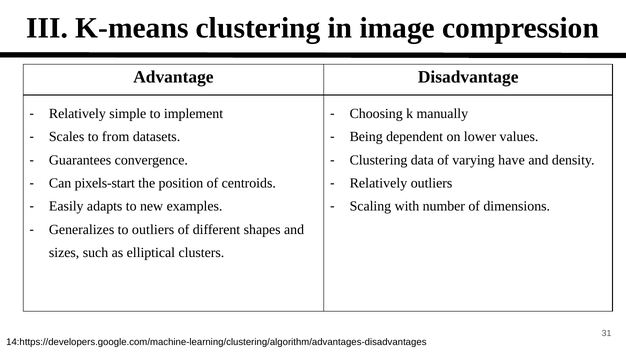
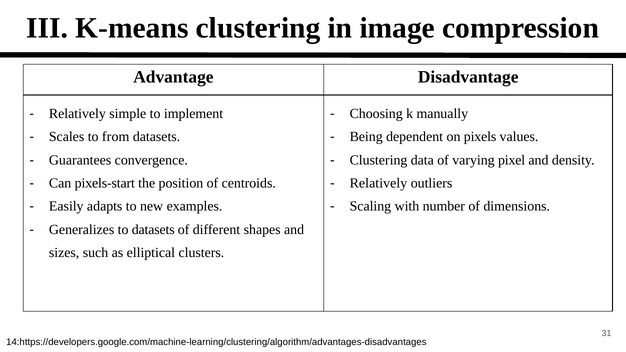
lower: lower -> pixels (480, 137)
have: have -> pixel (512, 160)
to outliers: outliers -> datasets (153, 230)
